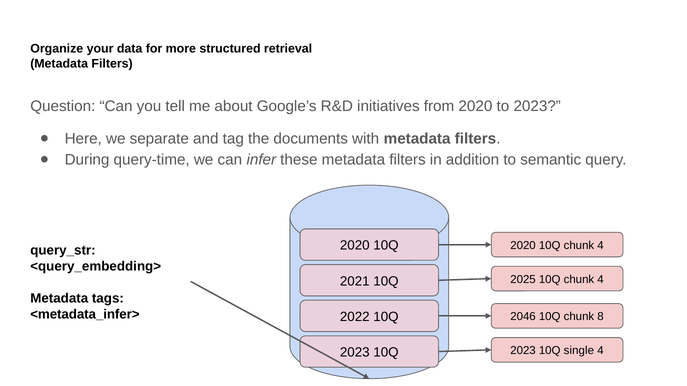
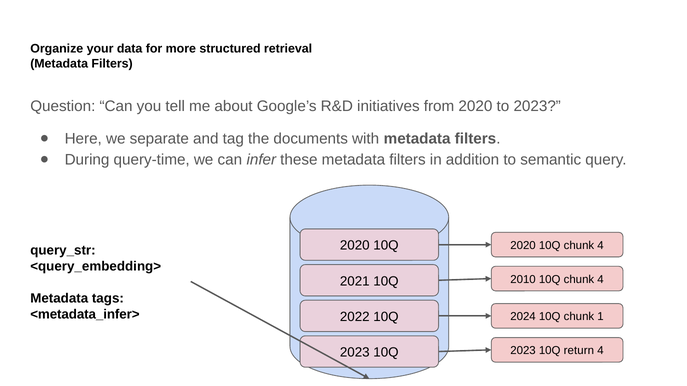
2025: 2025 -> 2010 (523, 280)
2046: 2046 -> 2024 (523, 317)
8: 8 -> 1 (601, 317)
single: single -> return (579, 351)
